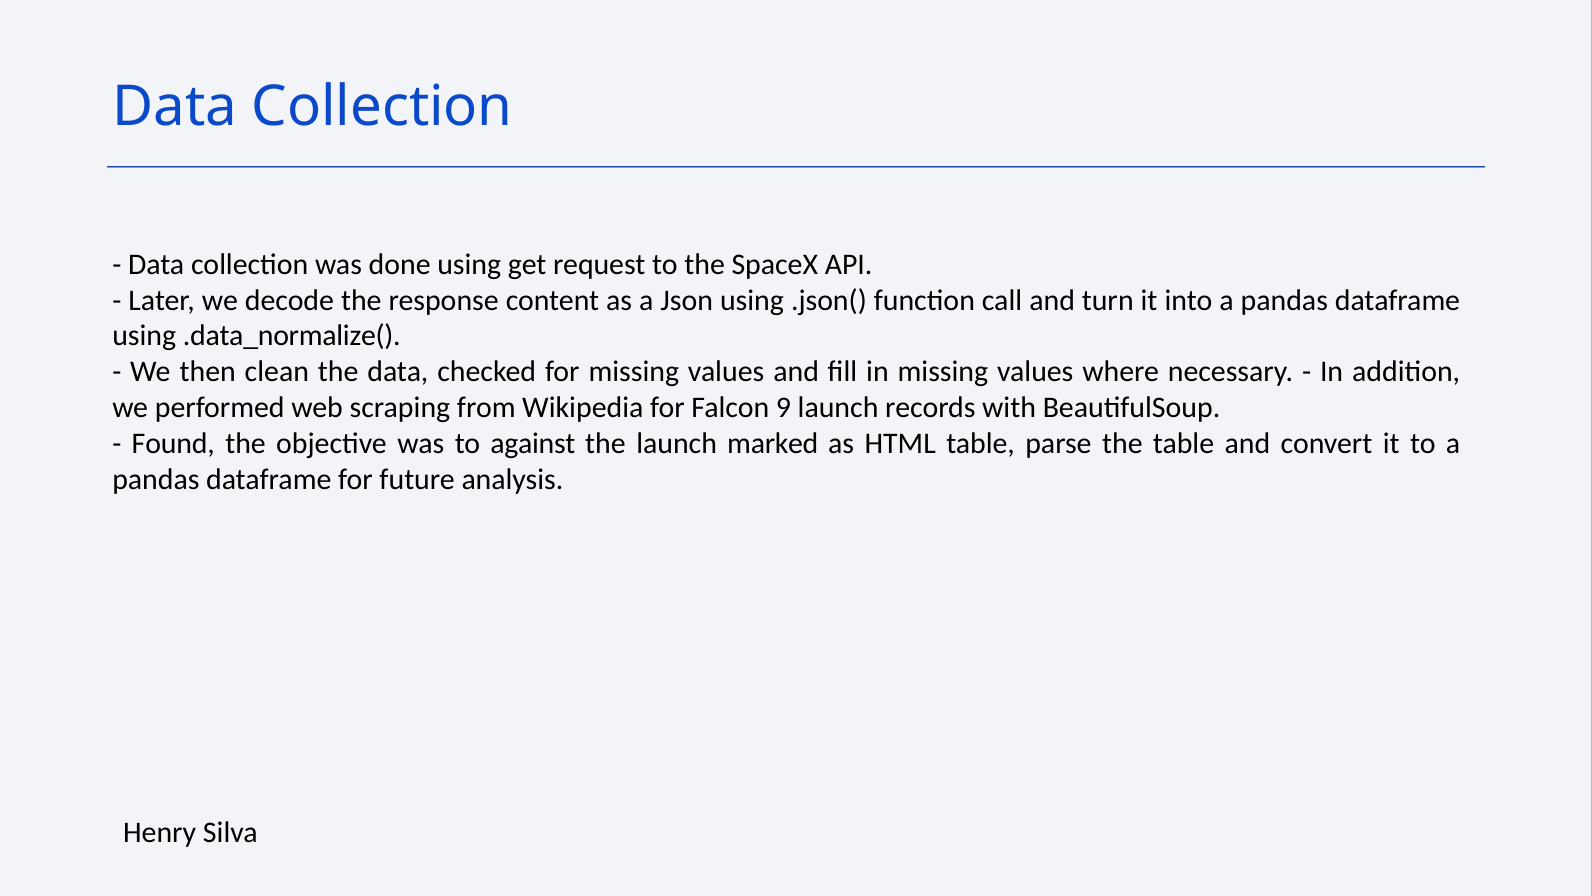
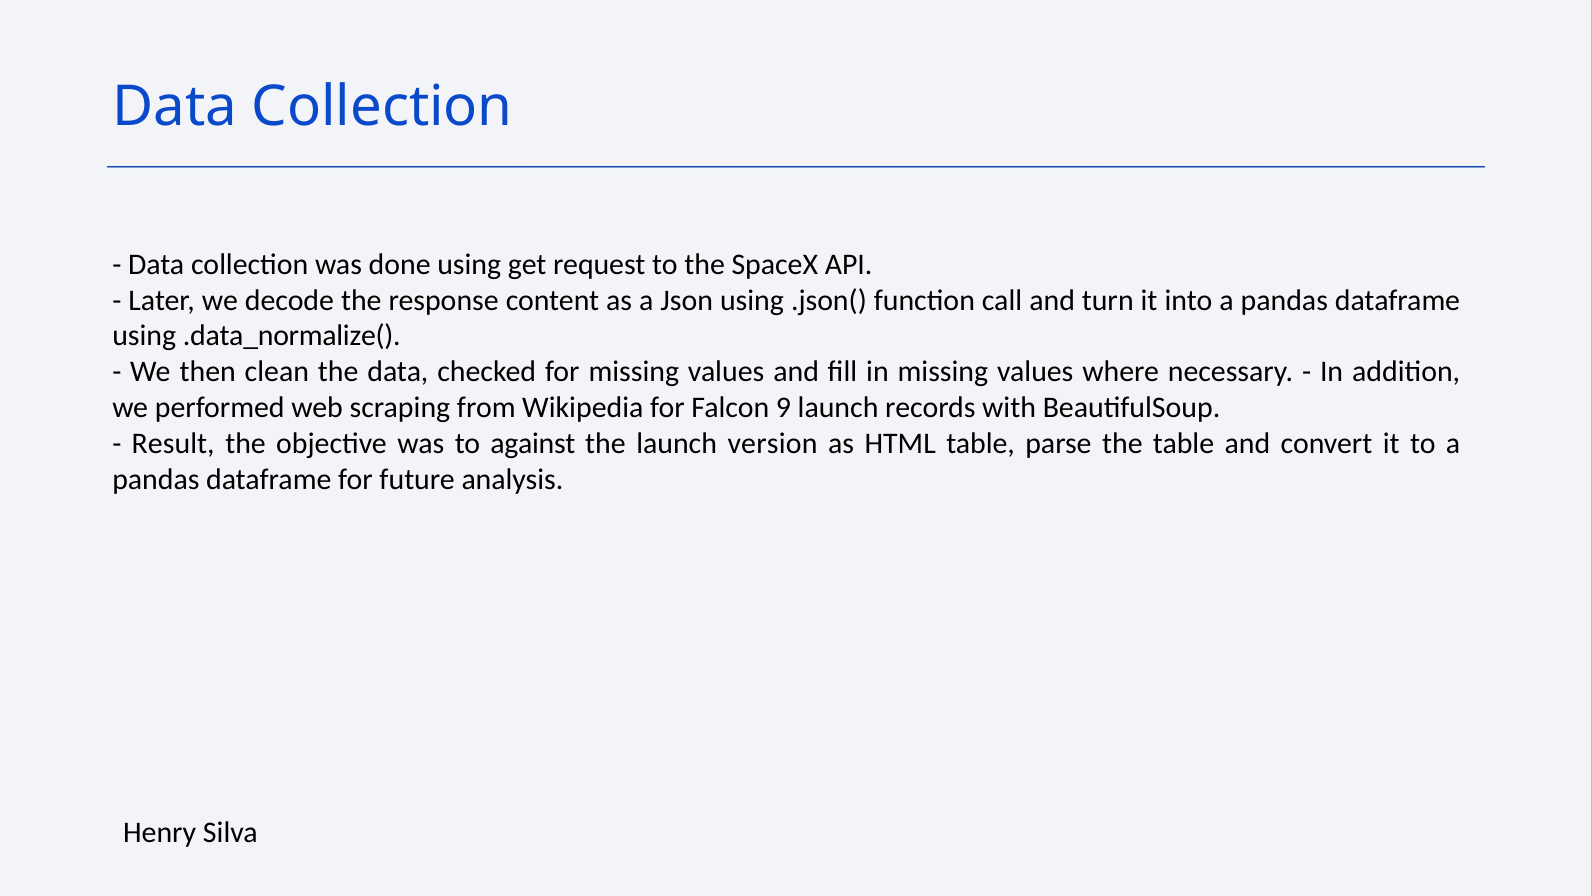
Found: Found -> Result (173, 443)
marked: marked -> version (773, 443)
